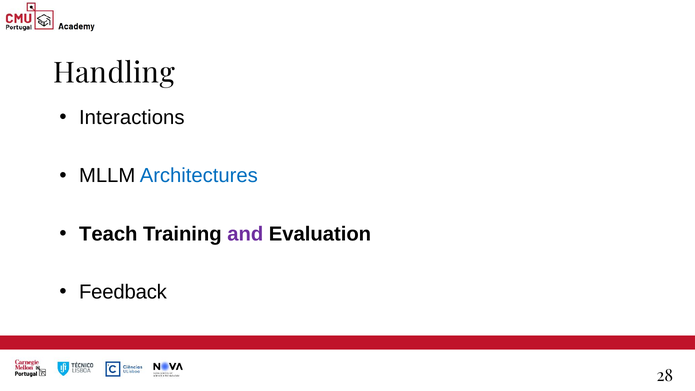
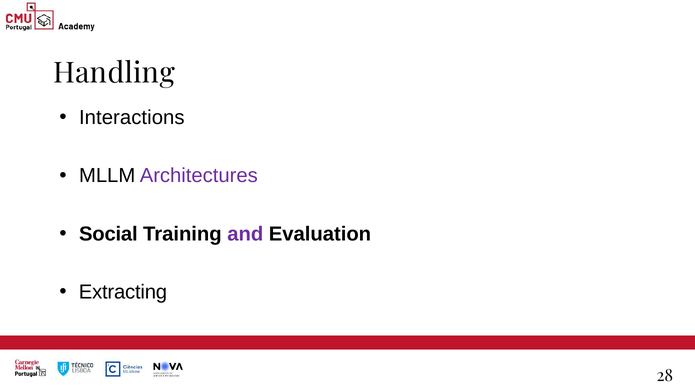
Architectures colour: blue -> purple (199, 176)
Teach: Teach -> Social (108, 234)
Feedback: Feedback -> Extracting (123, 292)
